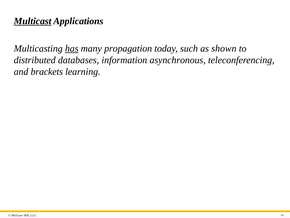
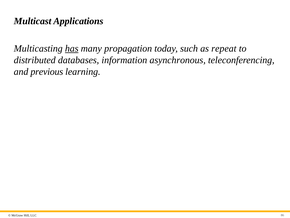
Multicast underline: present -> none (33, 21)
shown: shown -> repeat (224, 48)
brackets: brackets -> previous (47, 72)
